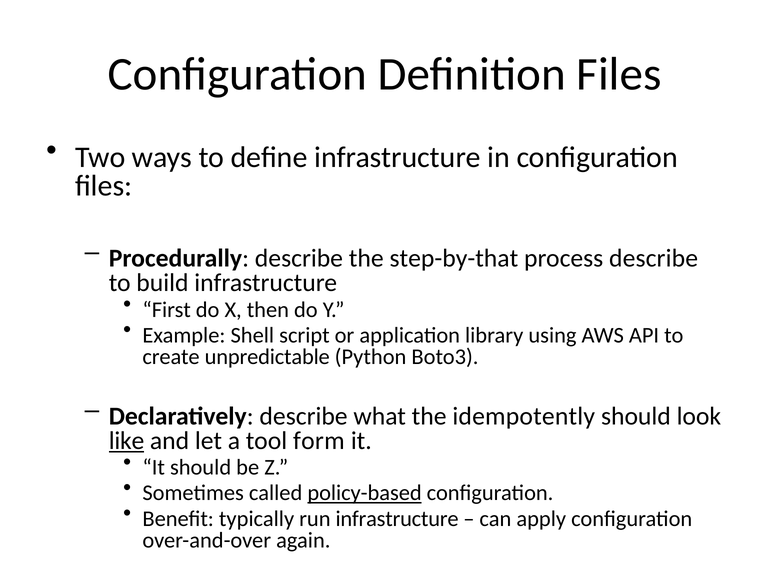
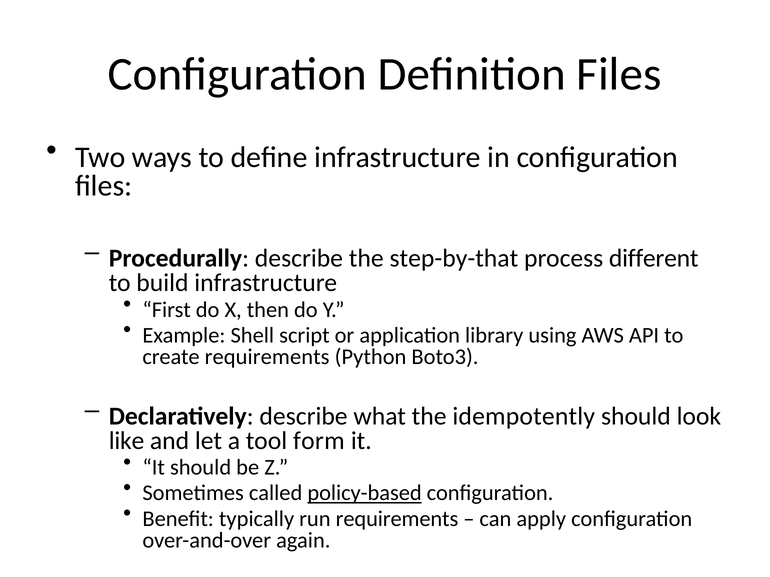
process describe: describe -> different (654, 259)
create unpredictable: unpredictable -> requirements (267, 357)
like underline: present -> none (127, 441)
run infrastructure: infrastructure -> requirements (397, 519)
